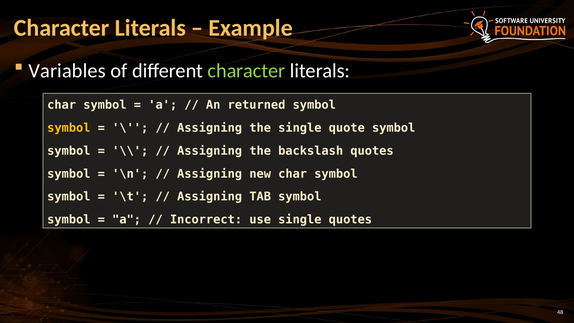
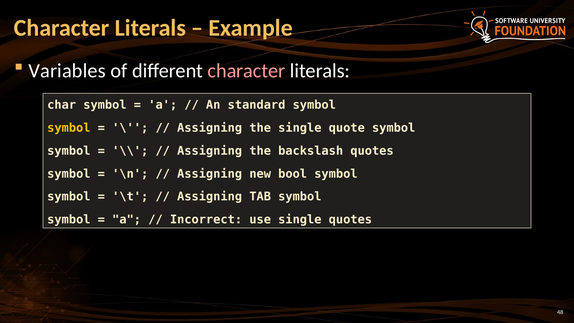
character colour: light green -> pink (246, 71)
returned: returned -> standard (257, 105)
new char: char -> bool (293, 174)
